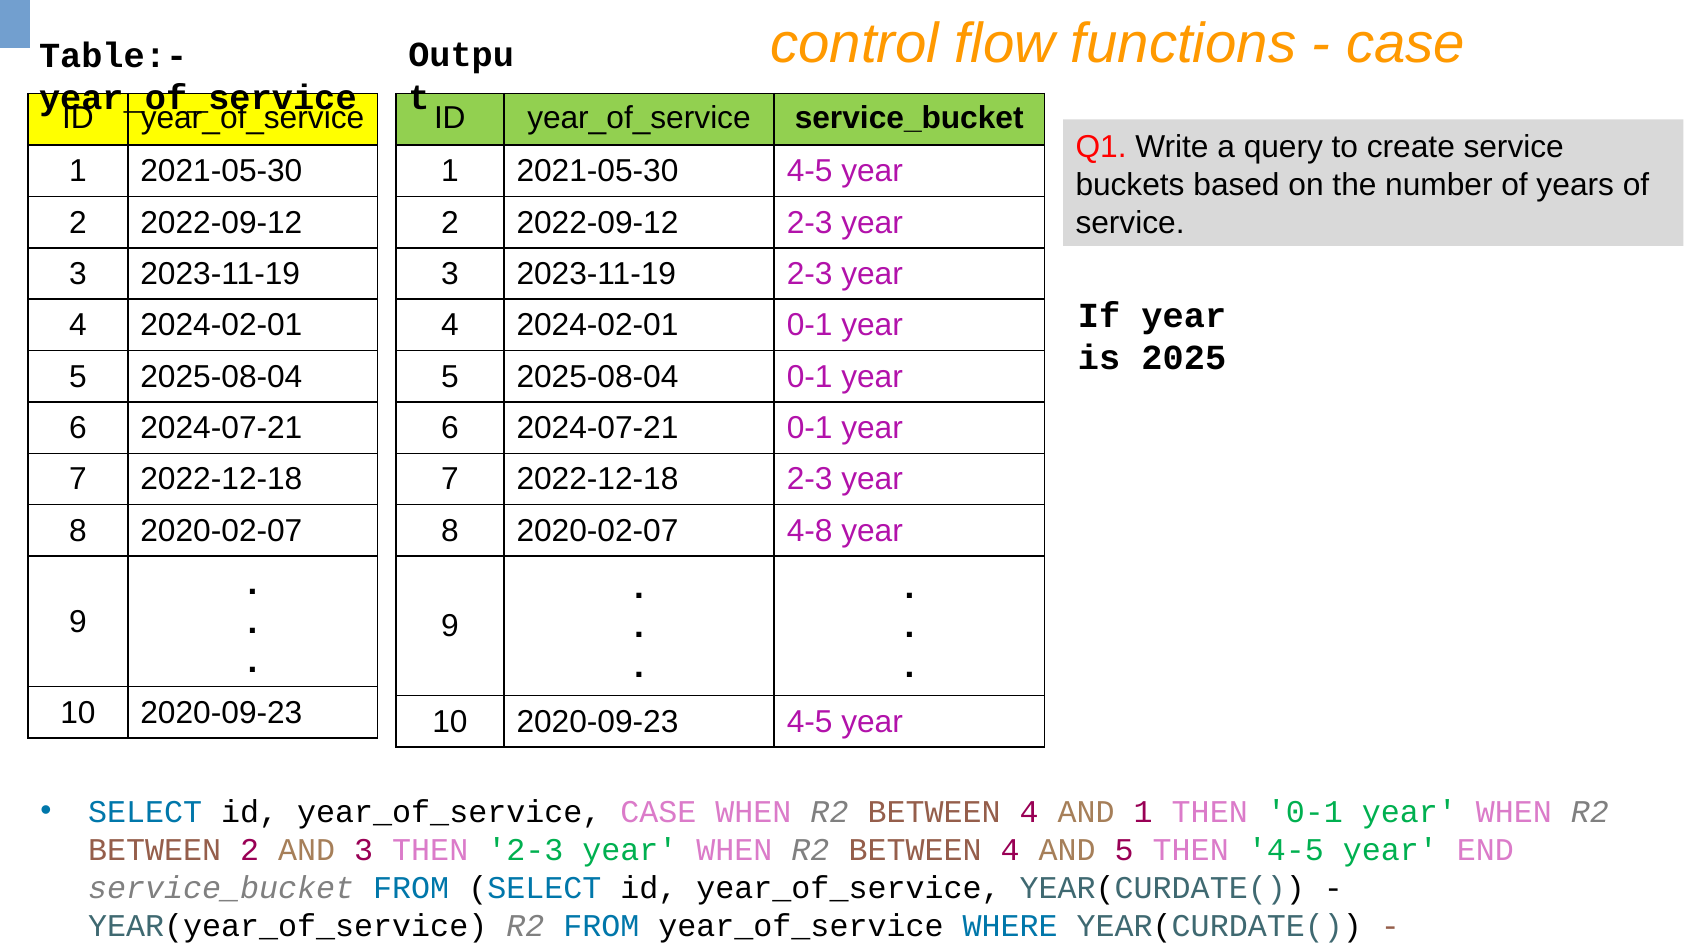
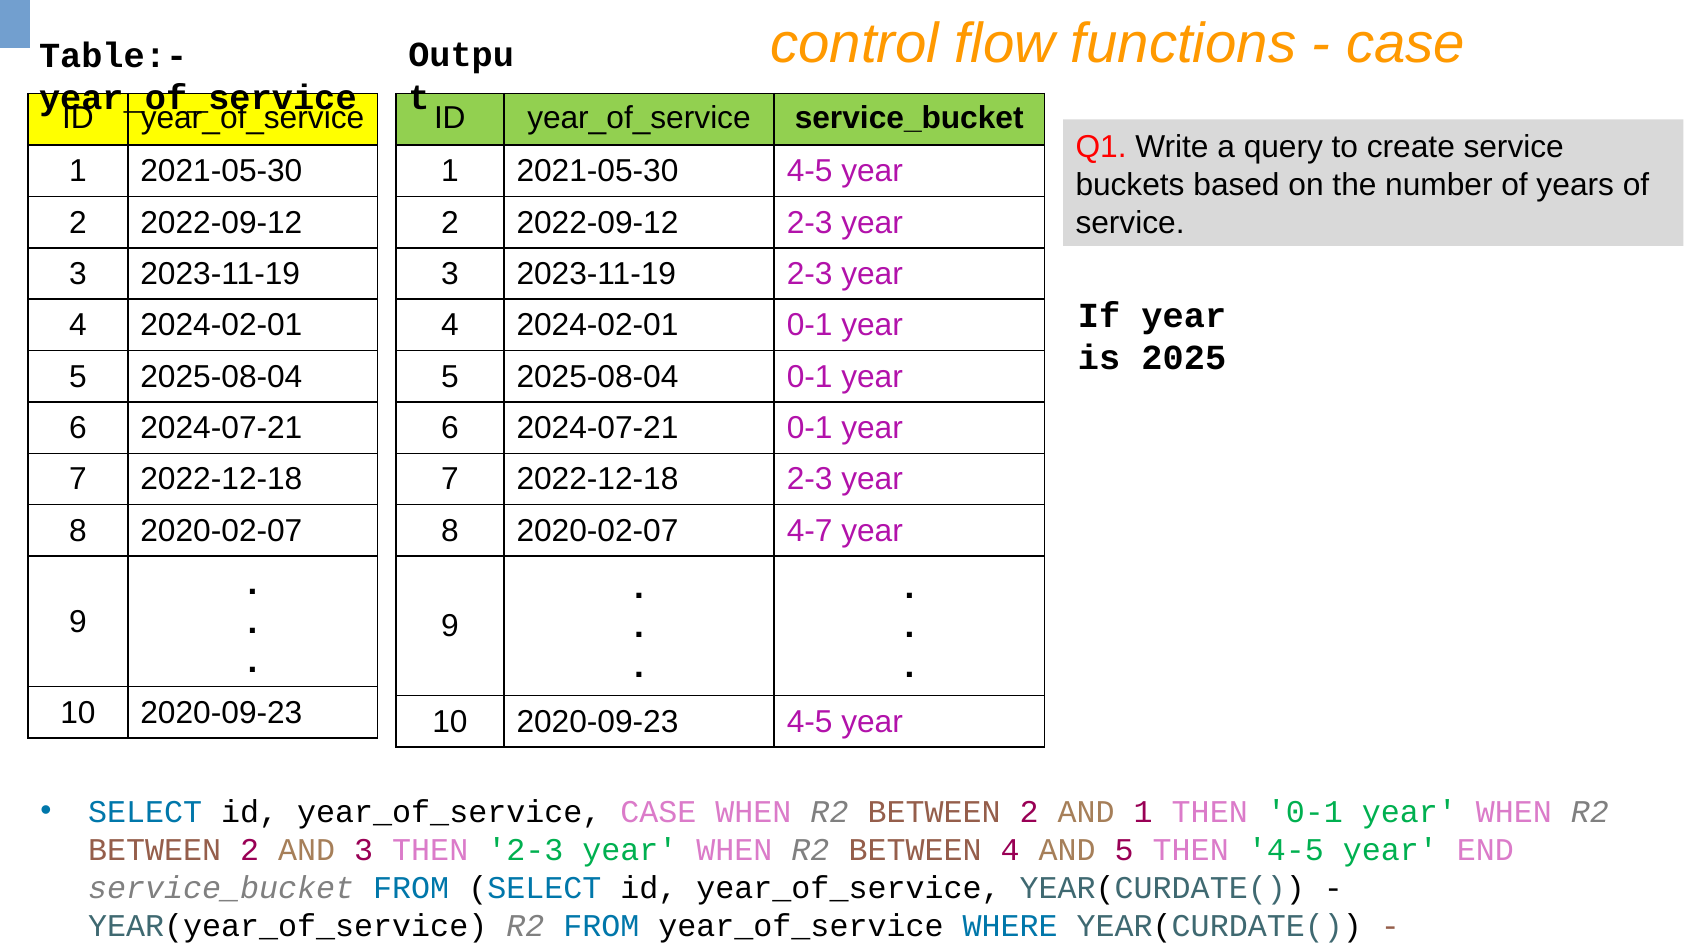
4-8: 4-8 -> 4-7 (810, 531)
4: 4 -> 2 (1029, 812)
